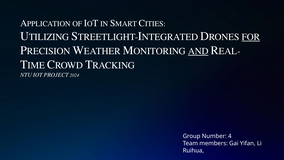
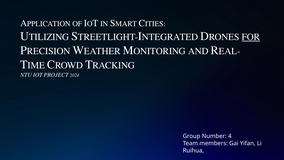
AND underline: present -> none (198, 51)
